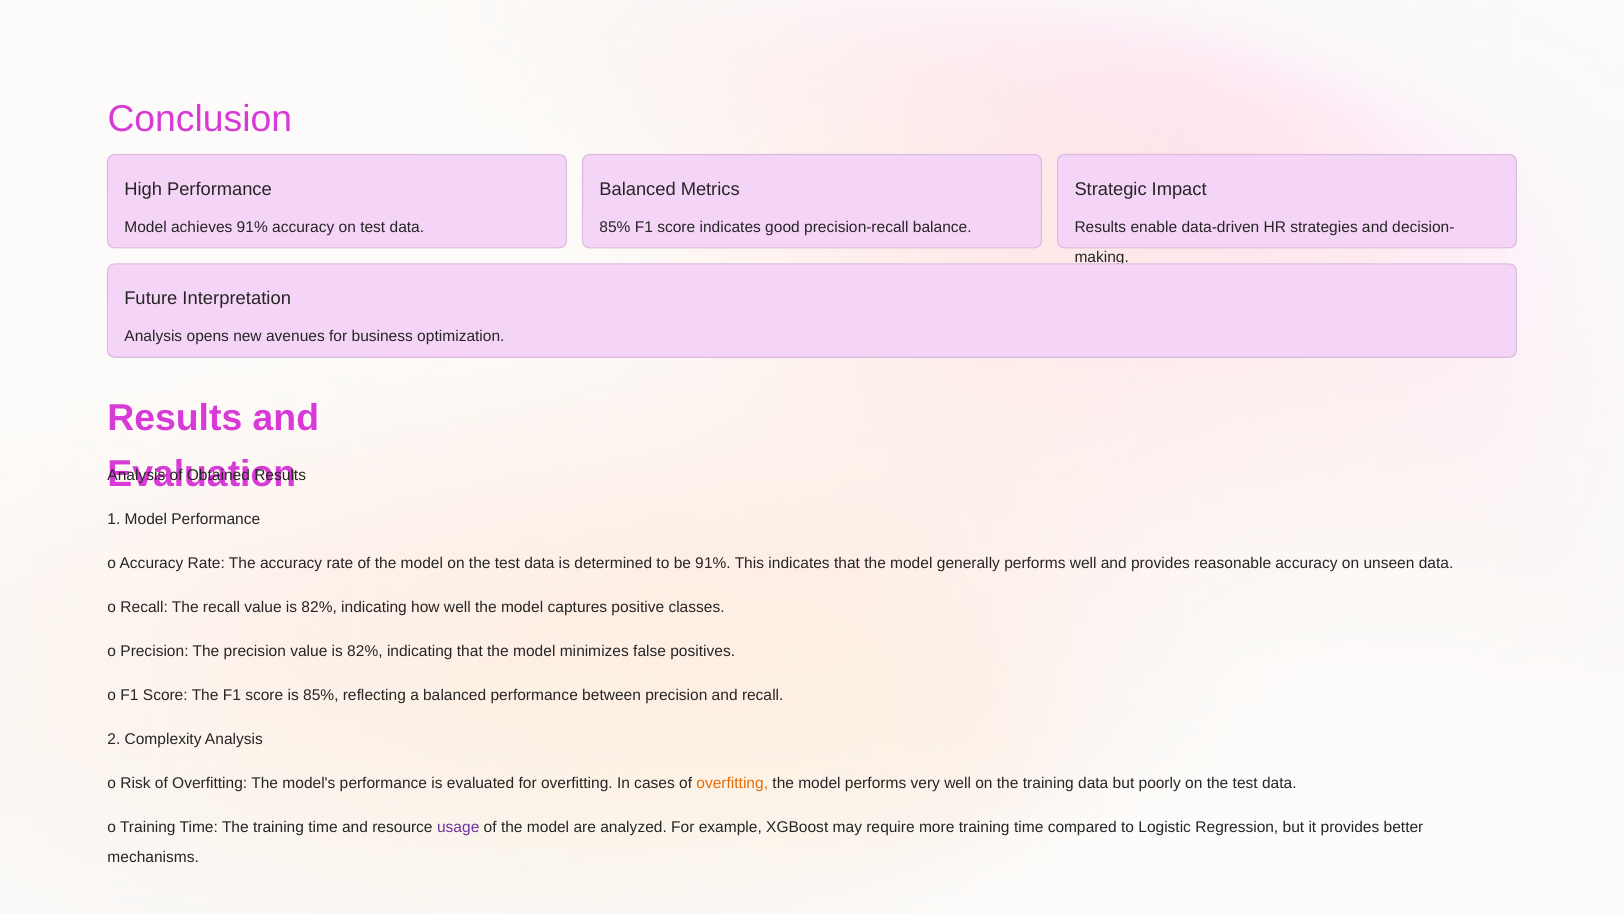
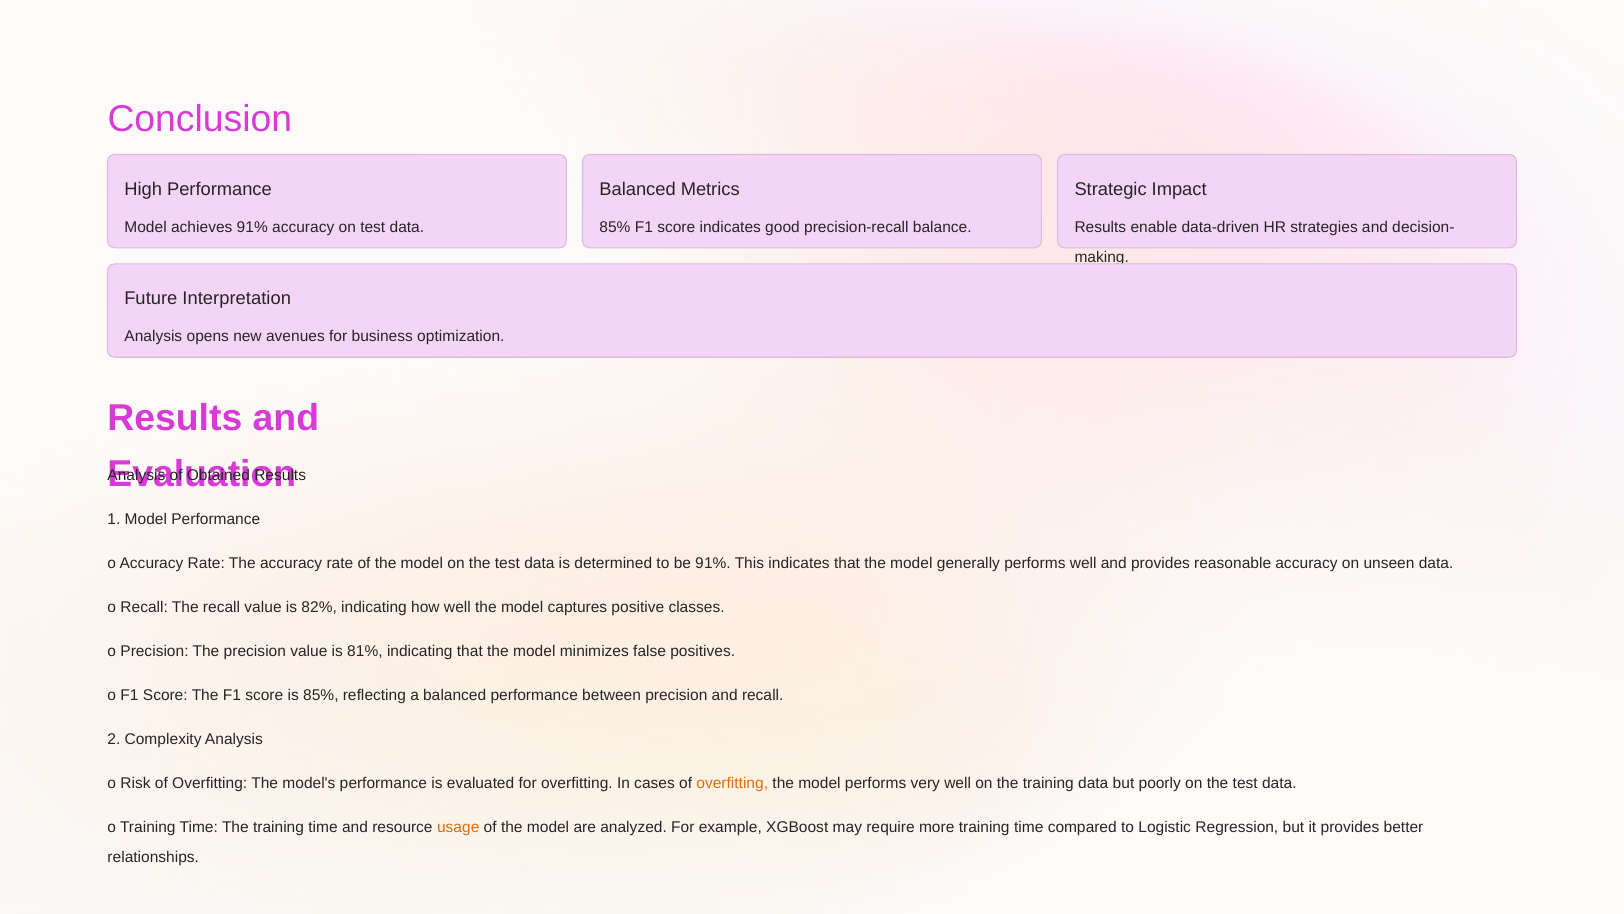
precision value is 82%: 82% -> 81% (365, 651)
usage colour: purple -> orange (458, 827)
mechanisms: mechanisms -> relationships (153, 857)
